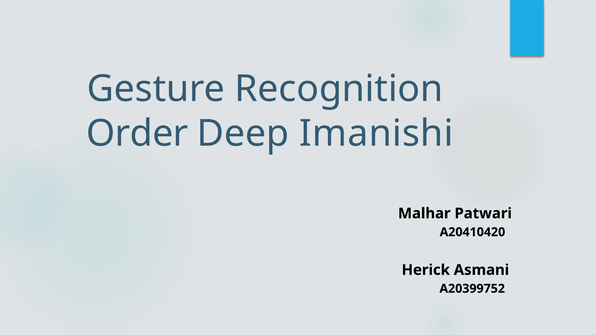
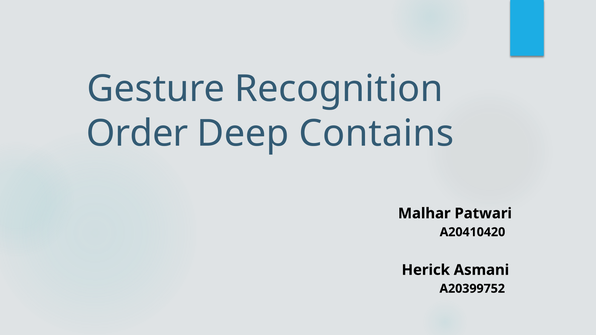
Imanishi: Imanishi -> Contains (376, 134)
